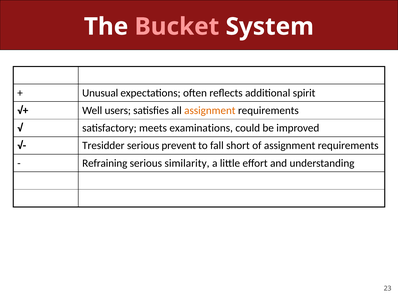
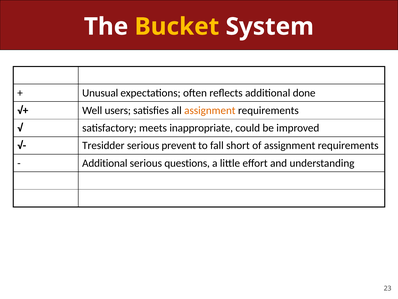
Bucket colour: pink -> yellow (177, 27)
spirit: spirit -> done (304, 93)
examinations: examinations -> inappropriate (201, 128)
Refraining: Refraining -> Additional (105, 163)
similarity: similarity -> questions (187, 163)
